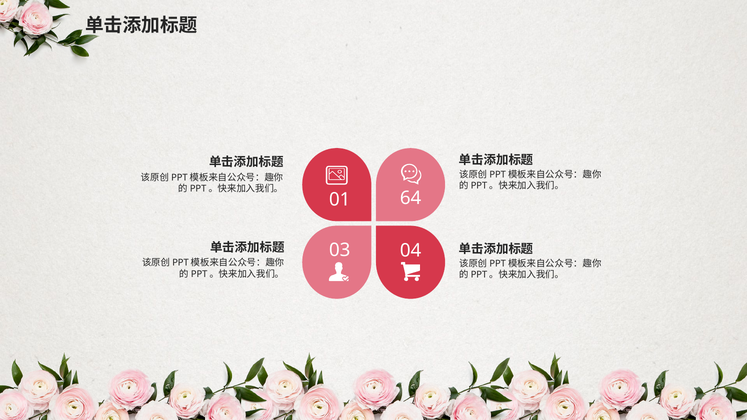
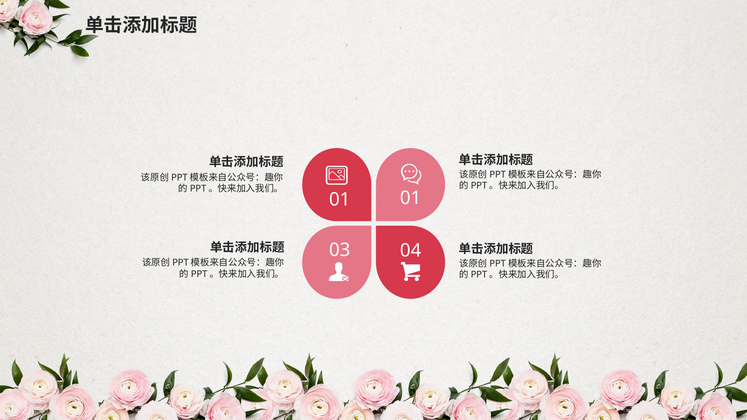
01 64: 64 -> 01 (411, 198)
